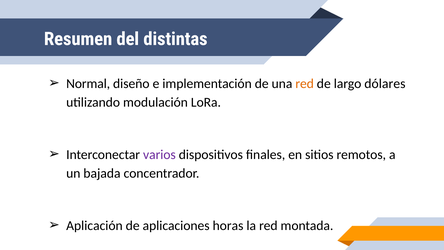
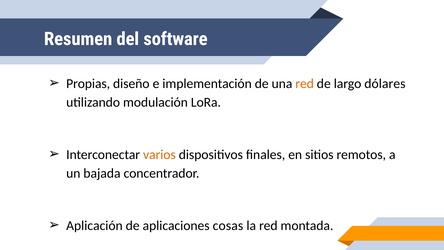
distintas: distintas -> software (175, 39)
Normal: Normal -> Propias (88, 84)
varios colour: purple -> orange (159, 154)
horas: horas -> cosas (228, 225)
